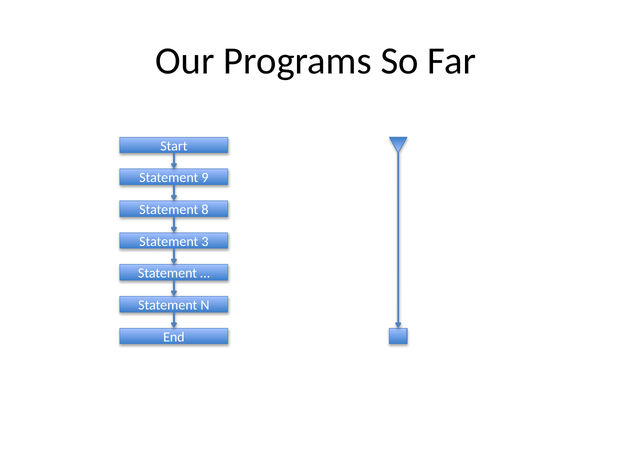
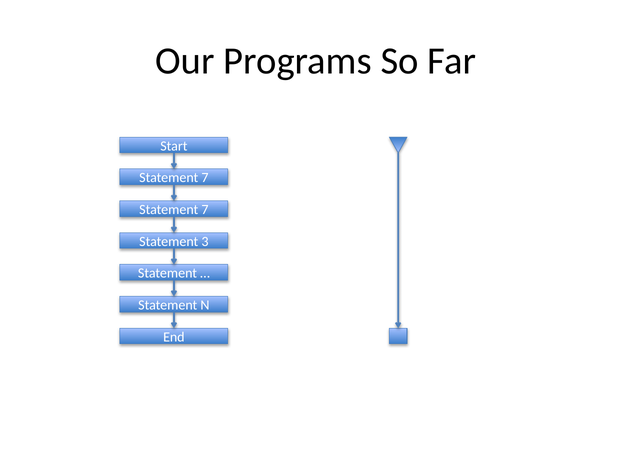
9: 9 -> 7 (205, 178)
8: 8 -> 7 (205, 210)
